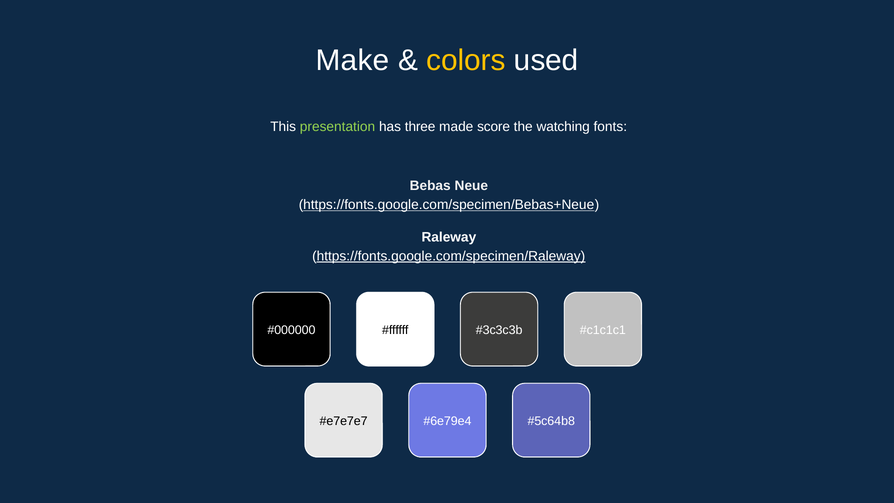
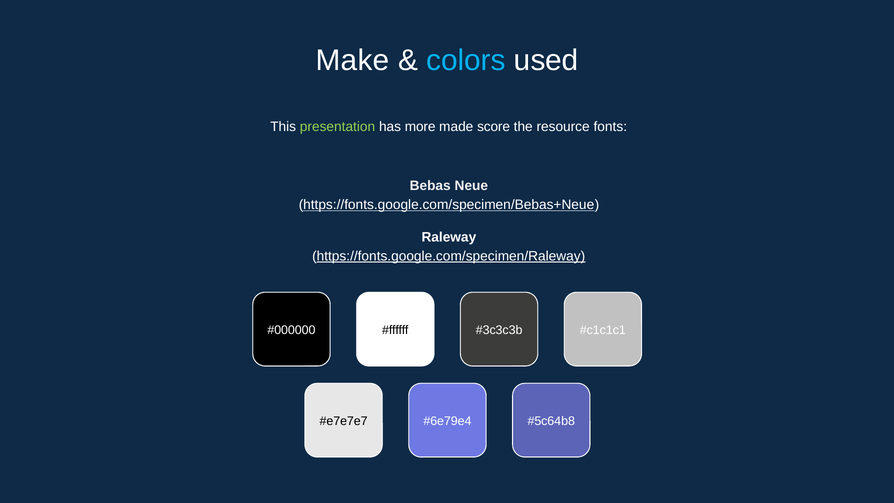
colors colour: yellow -> light blue (466, 61)
three: three -> more (420, 127)
watching: watching -> resource (563, 127)
